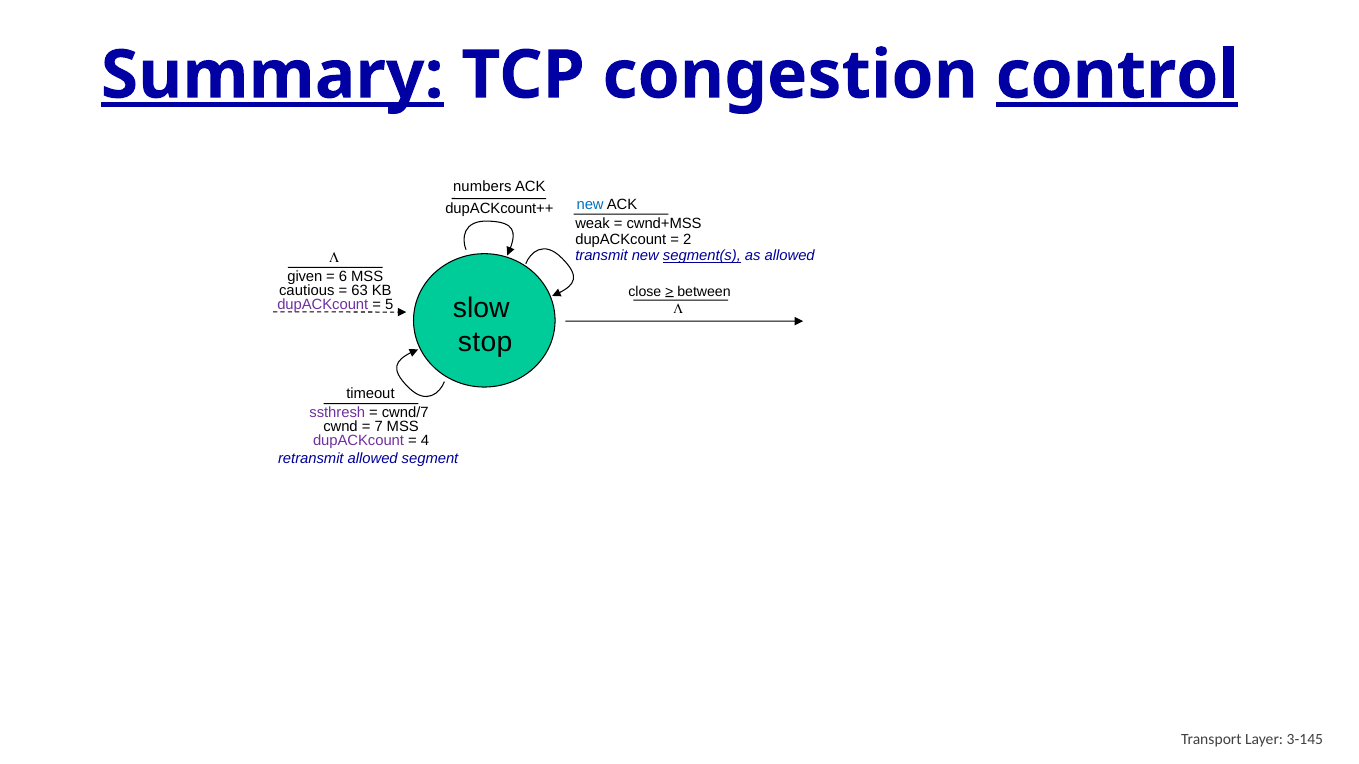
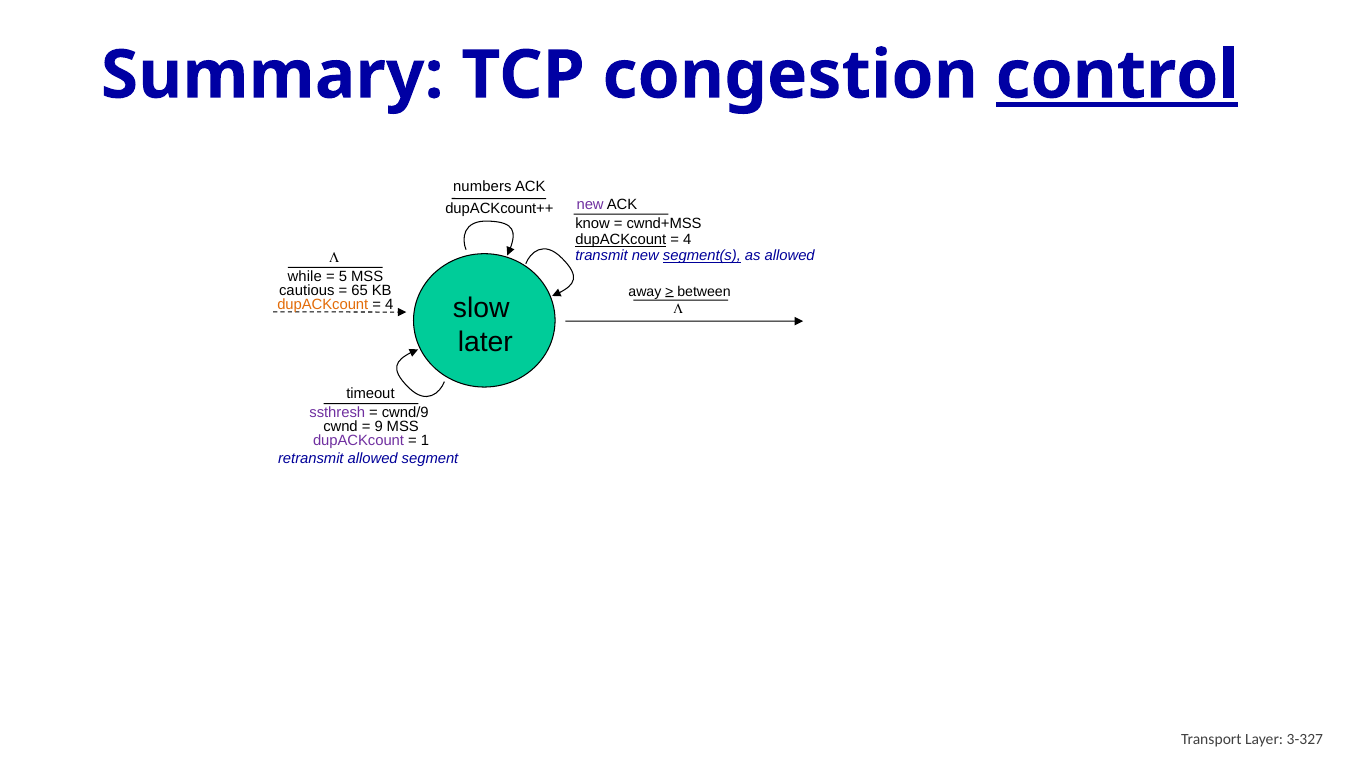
Summary underline: present -> none (272, 75)
new colour: blue -> purple (590, 205)
weak: weak -> know (593, 224)
dupACKcount underline: none -> present (621, 240)
2: 2 -> 4 (687, 240)
given: given -> while (305, 276)
6: 6 -> 5 (343, 276)
63: 63 -> 65 (360, 291)
close: close -> away (645, 292)
dupACKcount colour: purple -> orange (323, 305)
5: 5 -> 4 (389, 305)
stop: stop -> later (485, 342)
cwnd/7: cwnd/7 -> cwnd/9 (405, 413)
7: 7 -> 9 (379, 427)
4: 4 -> 1 (425, 441)
3-145: 3-145 -> 3-327 (1305, 740)
